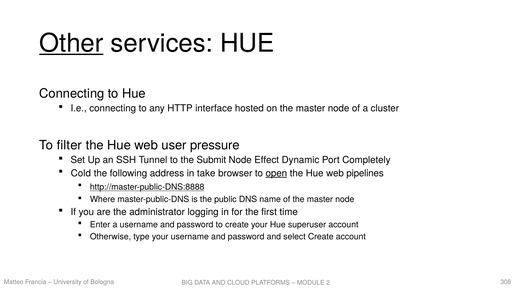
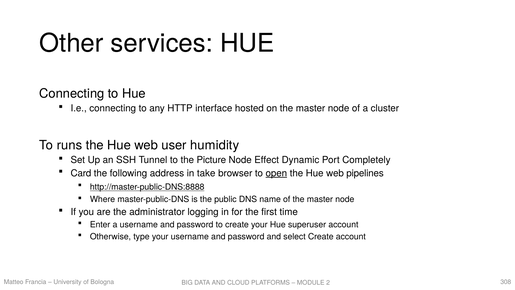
Other underline: present -> none (71, 43)
filter: filter -> runs (69, 145)
pressure: pressure -> humidity (215, 145)
Submit: Submit -> Picture (211, 160)
Cold: Cold -> Card (81, 173)
